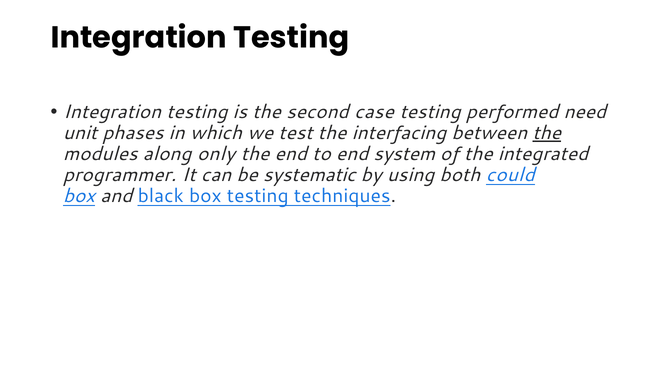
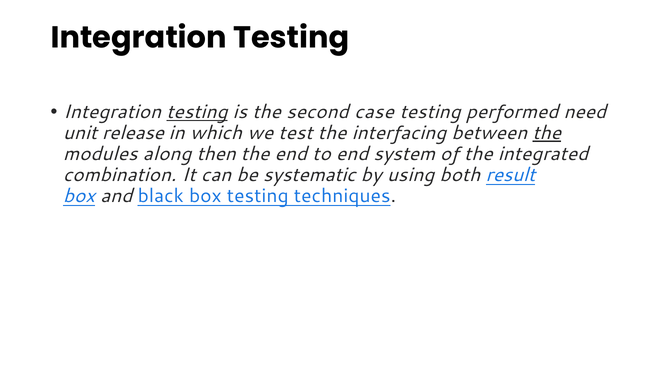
testing underline: none -> present (197, 112)
phases: phases -> release (133, 133)
only: only -> then (216, 154)
programmer: programmer -> combination (120, 175)
could: could -> result (511, 175)
